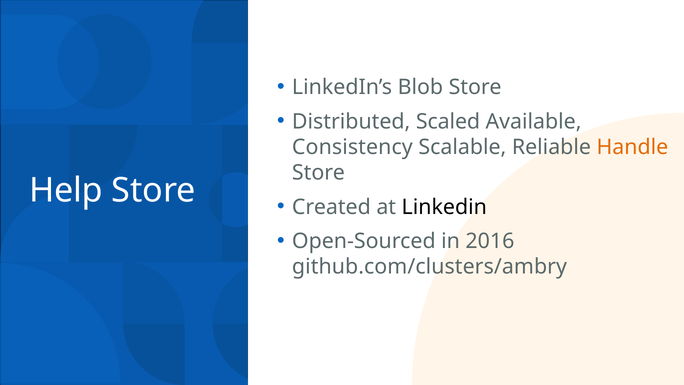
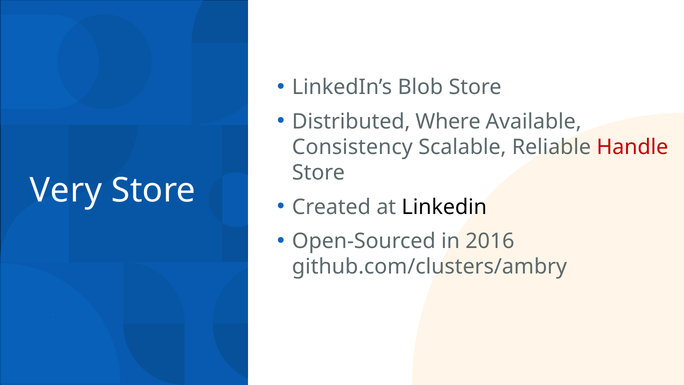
Scaled: Scaled -> Where (448, 121)
Handle colour: orange -> red (632, 147)
Help: Help -> Very (66, 190)
